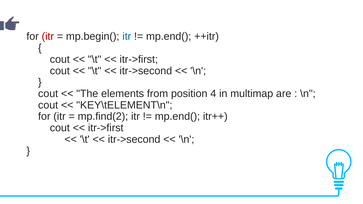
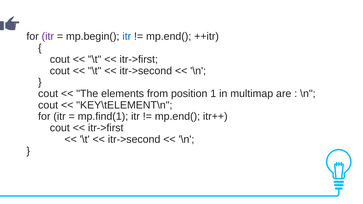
itr colour: red -> purple (48, 37)
4: 4 -> 1 (213, 94)
mp.find(2: mp.find(2 -> mp.find(1 (103, 117)
